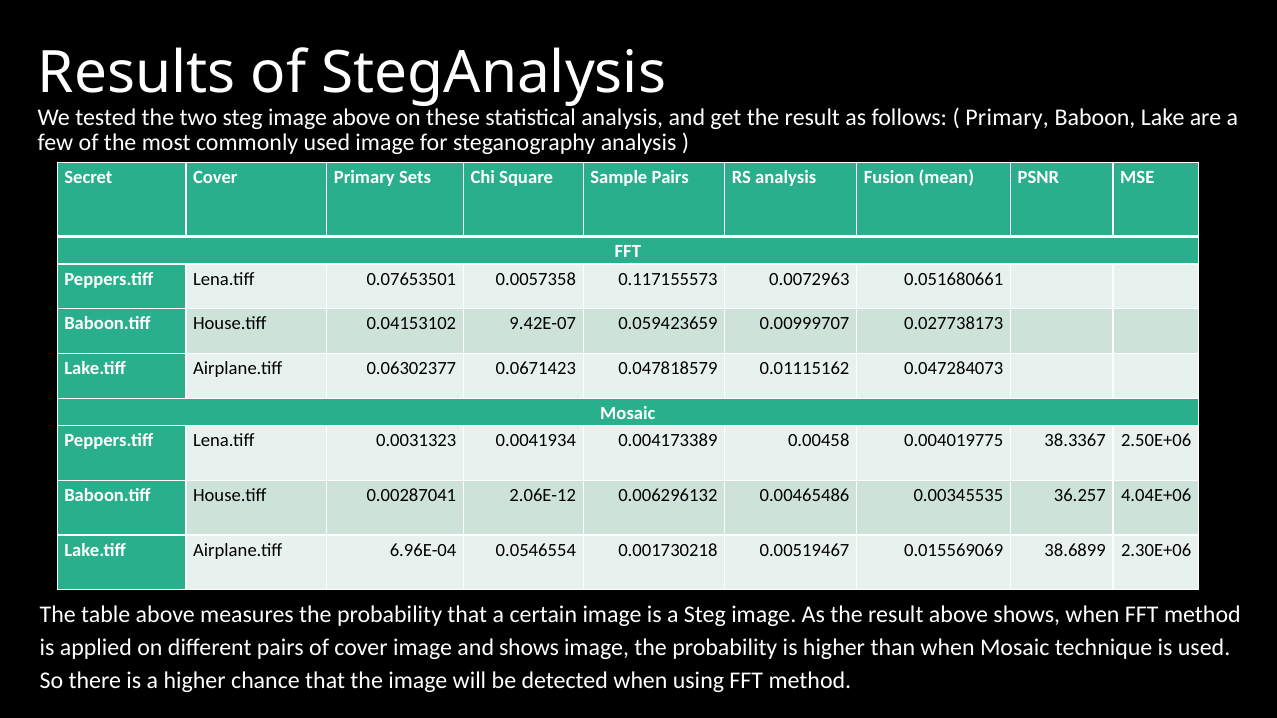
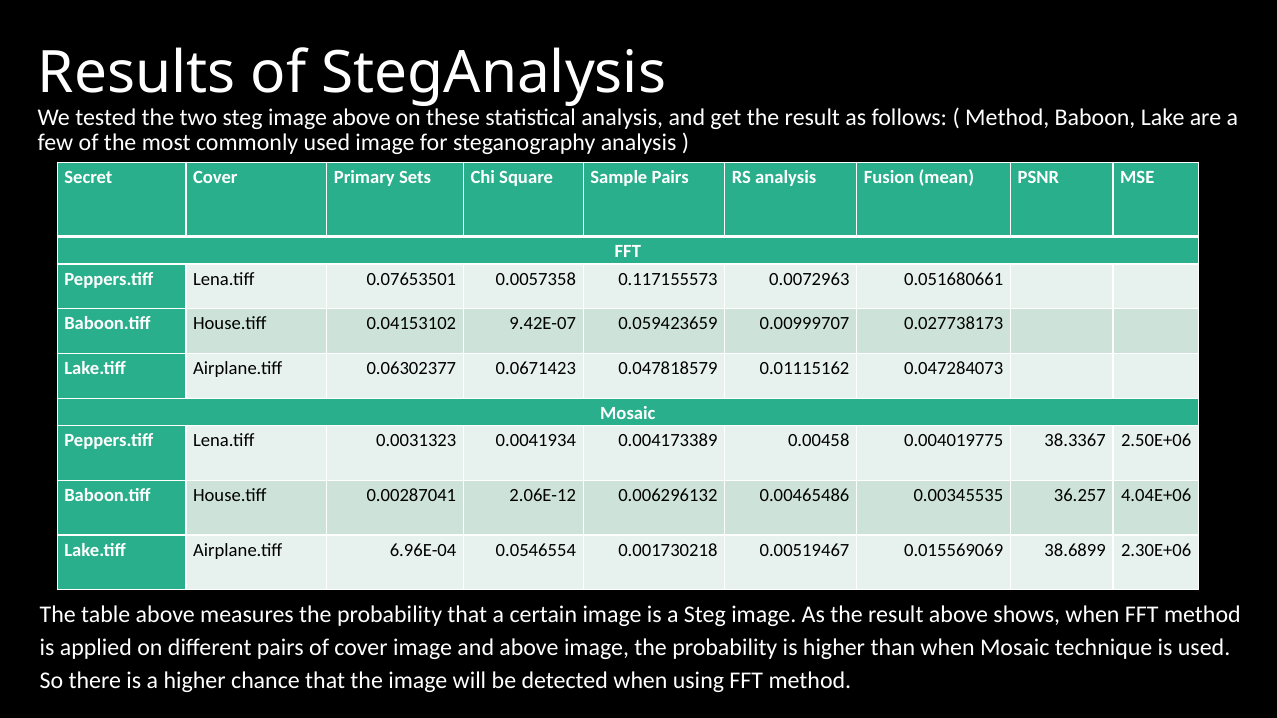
Primary: Primary -> Method (1007, 117)
and shows: shows -> above (529, 648)
